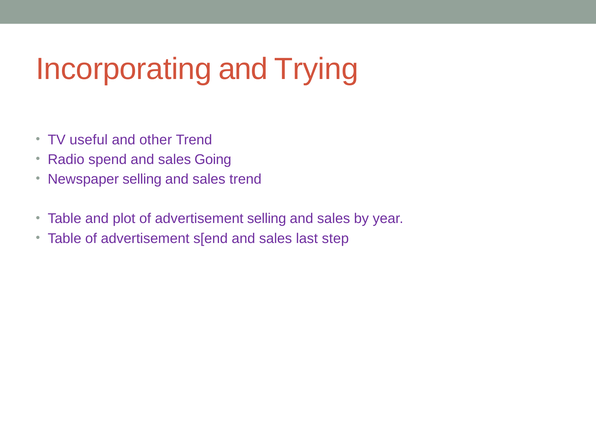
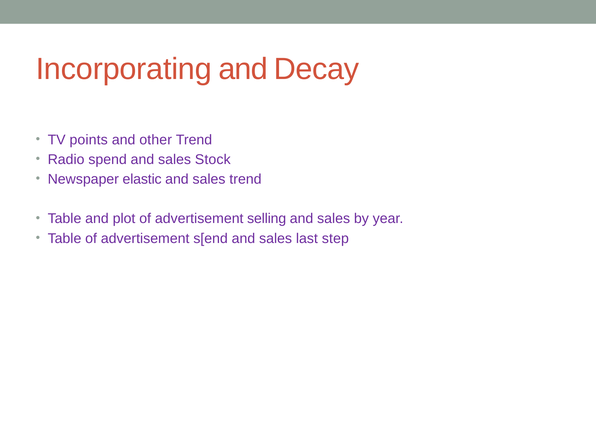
Trying: Trying -> Decay (316, 69)
useful: useful -> points (89, 140)
Going: Going -> Stock (213, 159)
Newspaper selling: selling -> elastic (142, 179)
